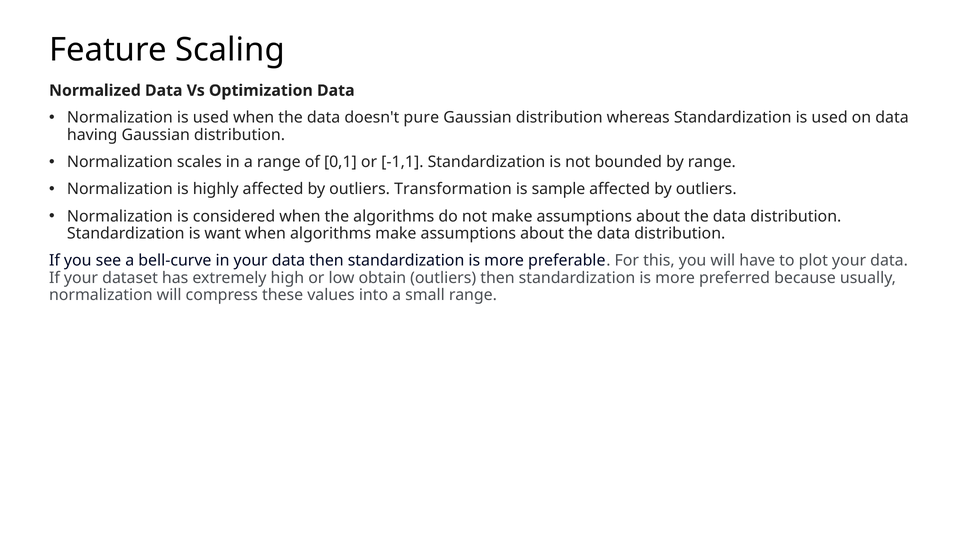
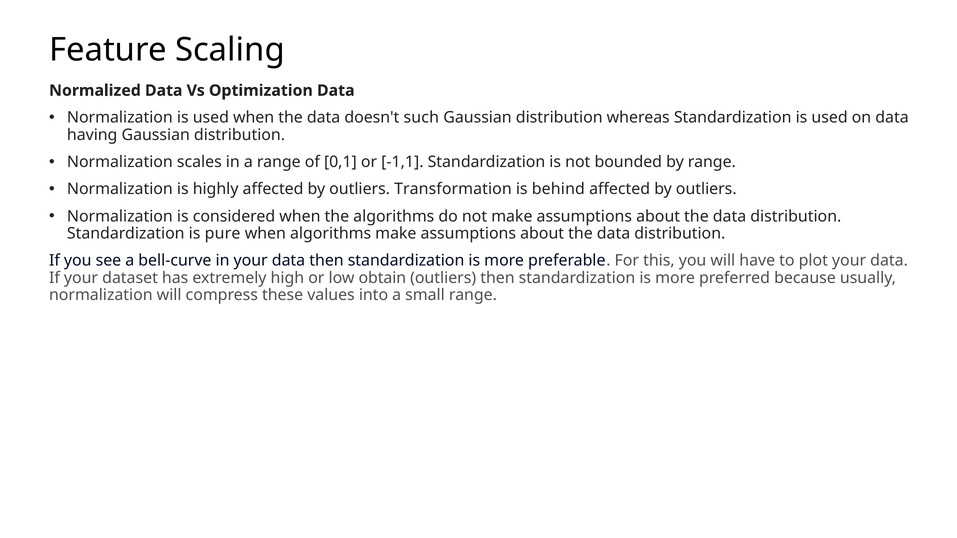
pure: pure -> such (421, 118)
sample: sample -> behind (558, 189)
want: want -> pure (223, 234)
